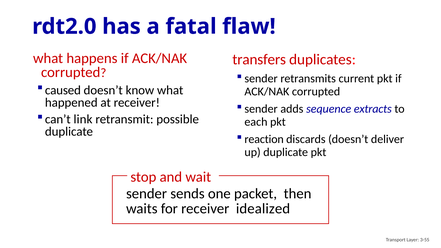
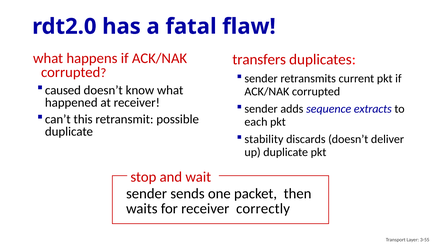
link: link -> this (83, 119)
reaction: reaction -> stability (264, 139)
idealized: idealized -> correctly (263, 209)
